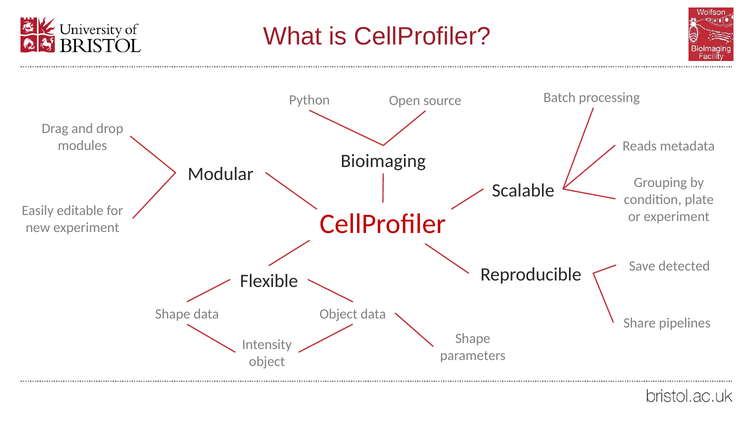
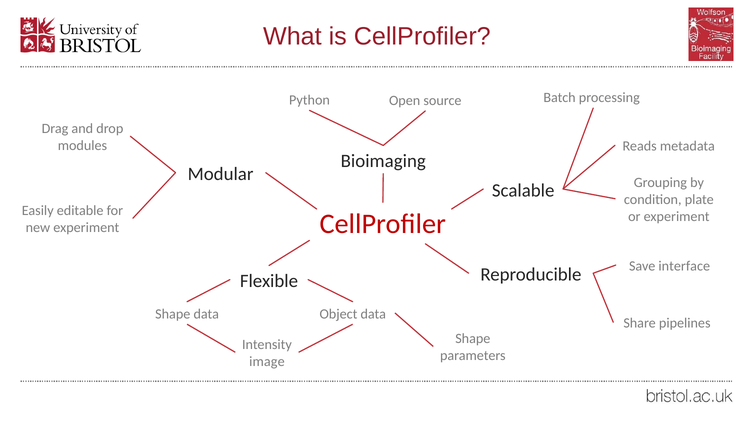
detected: detected -> interface (684, 266)
object: object -> image (267, 362)
